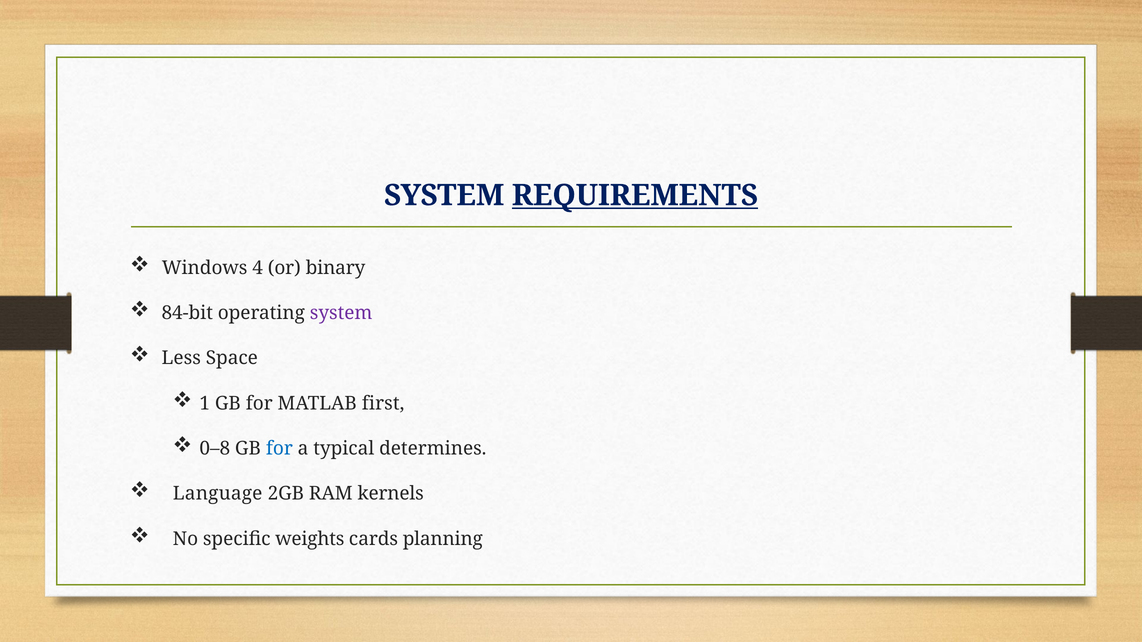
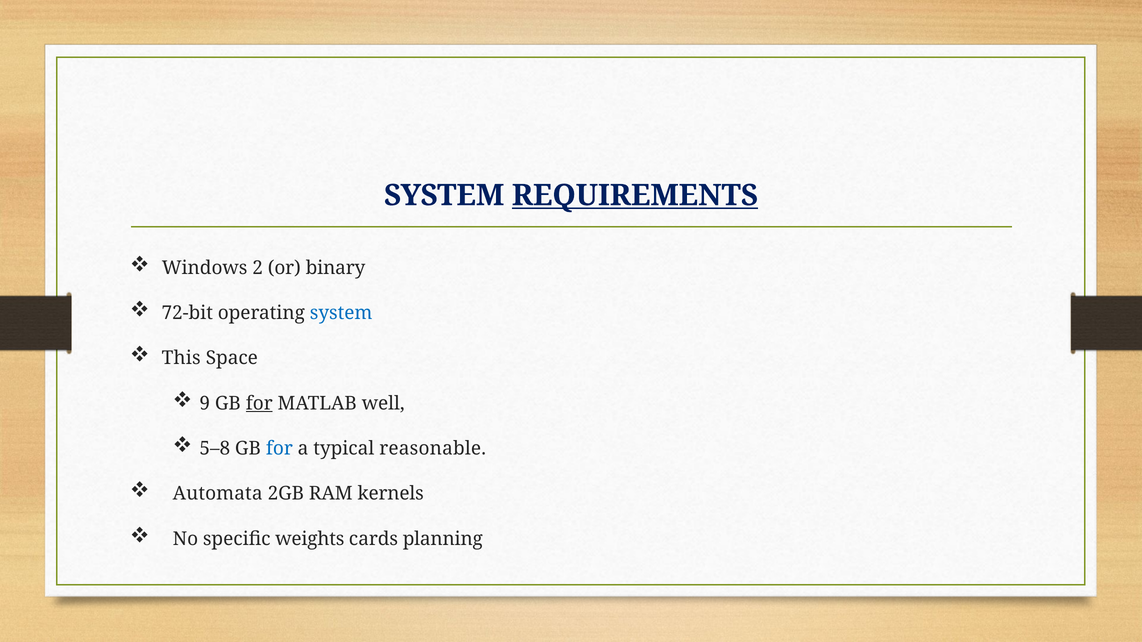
4: 4 -> 2 (258, 268)
84-bit: 84-bit -> 72-bit (187, 313)
system colour: purple -> blue (341, 313)
Less: Less -> This (181, 358)
1: 1 -> 9 (205, 403)
for underline: none -> present (259, 403)
first: first -> well (383, 403)
0–8: 0–8 -> 5–8 (215, 449)
determines: determines -> reasonable (433, 449)
Language: Language -> Automata (218, 494)
